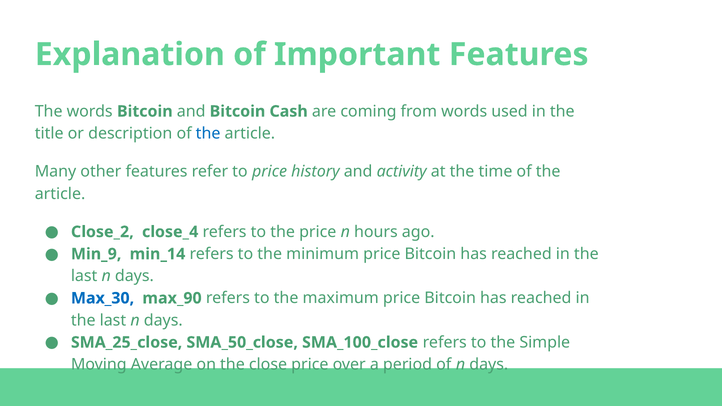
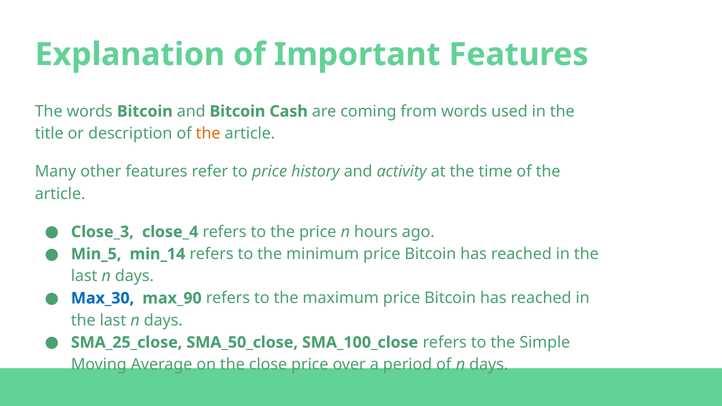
the colour: blue -> orange (208, 134)
Close_2: Close_2 -> Close_3 (102, 232)
Min_9: Min_9 -> Min_5 (96, 254)
